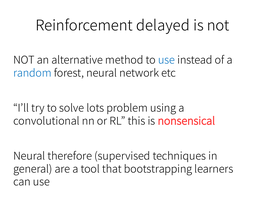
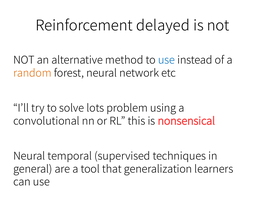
random colour: blue -> orange (32, 73)
therefore: therefore -> temporal (70, 156)
bootstrapping: bootstrapping -> generalization (158, 169)
